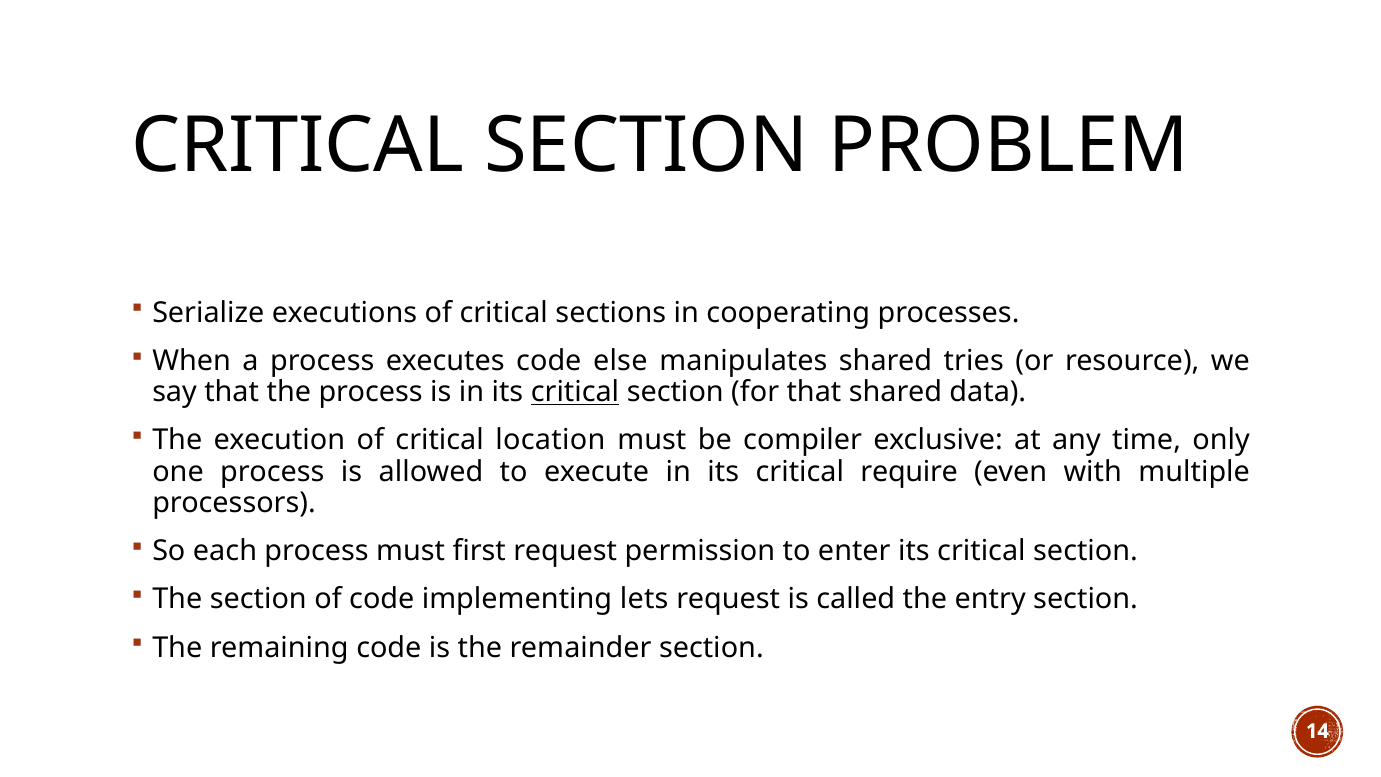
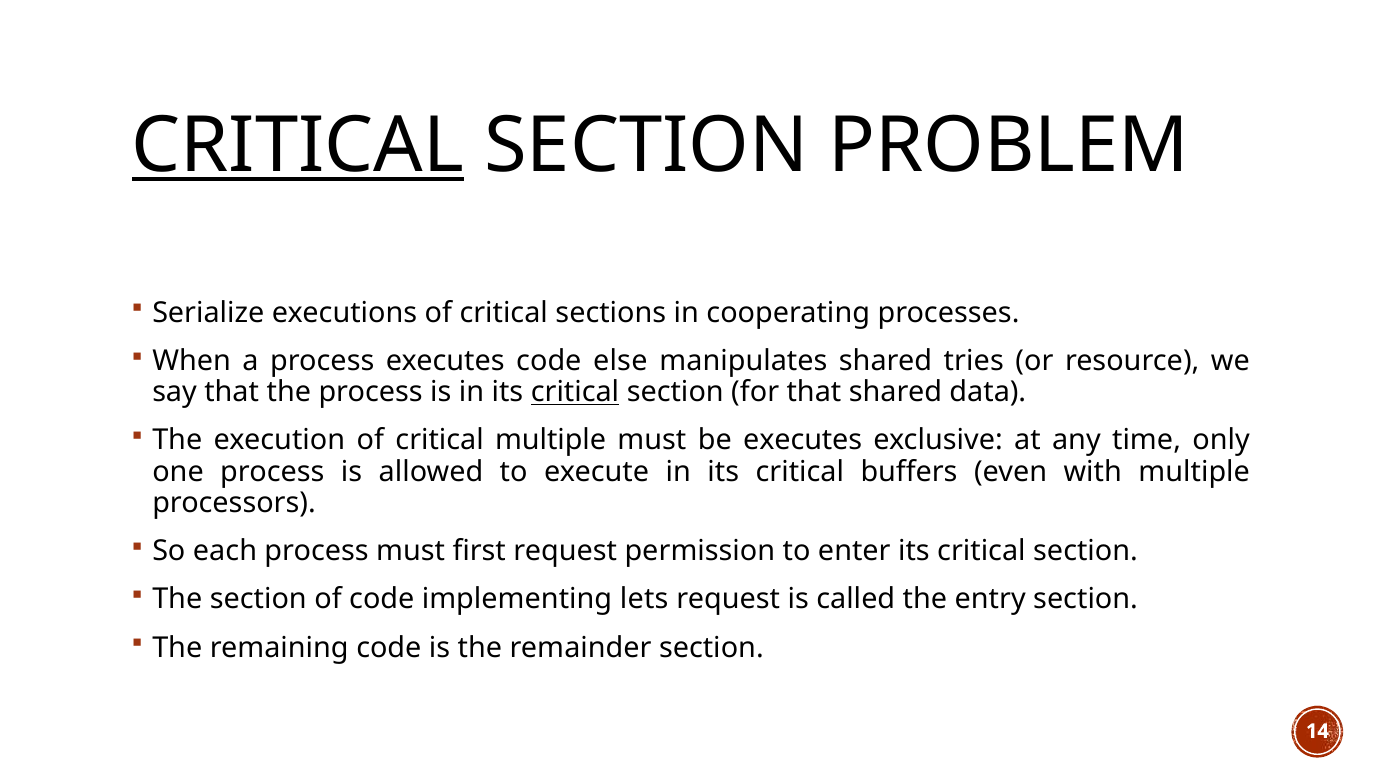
CRITICAL underline: none -> present (298, 146)
critical location: location -> multiple (551, 440)
be compiler: compiler -> executes (803, 440)
require: require -> buffers (909, 471)
